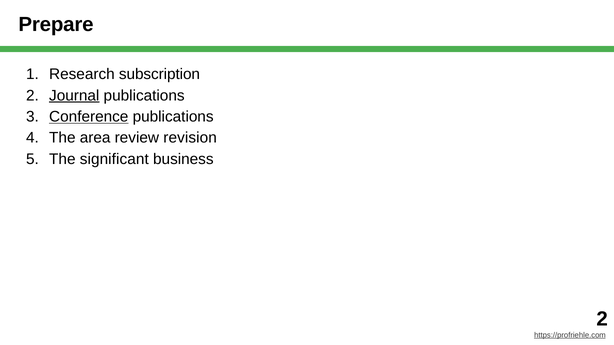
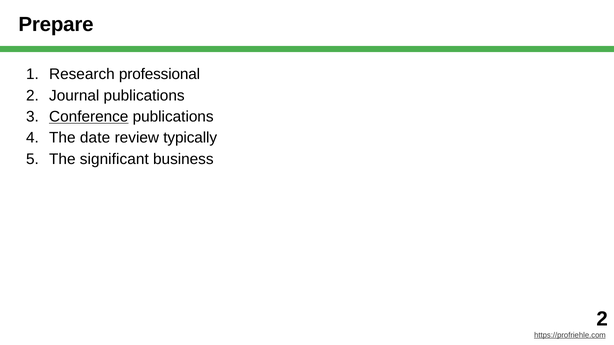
subscription: subscription -> professional (160, 74)
Journal underline: present -> none (74, 96)
area: area -> date (95, 138)
revision: revision -> typically (190, 138)
